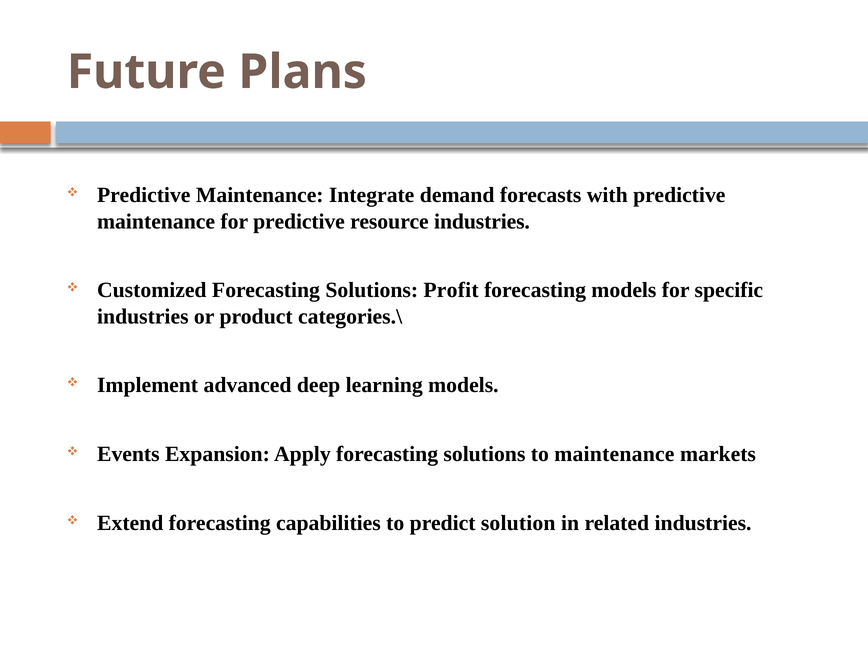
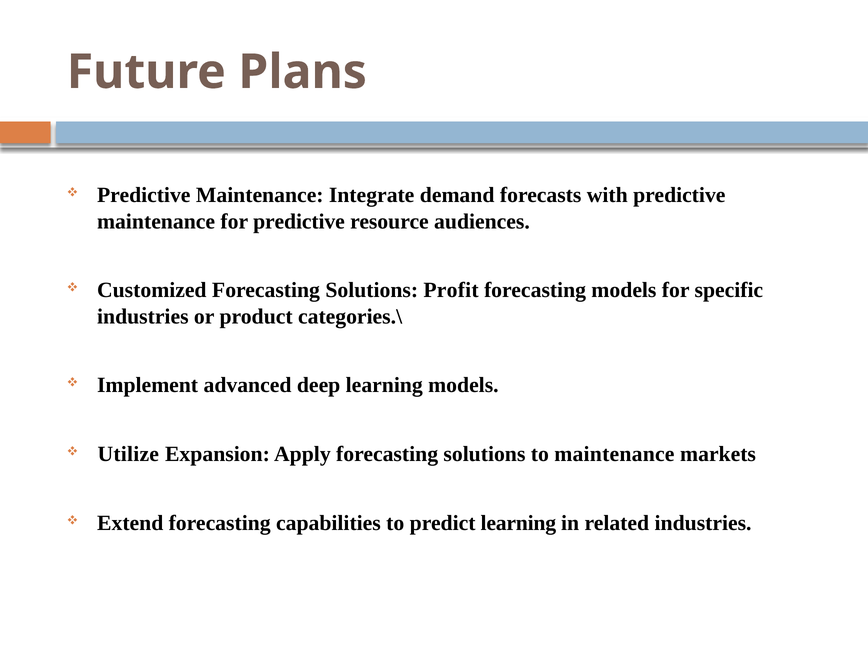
resource industries: industries -> audiences (482, 221)
Events: Events -> Utilize (128, 454)
predict solution: solution -> learning (518, 523)
